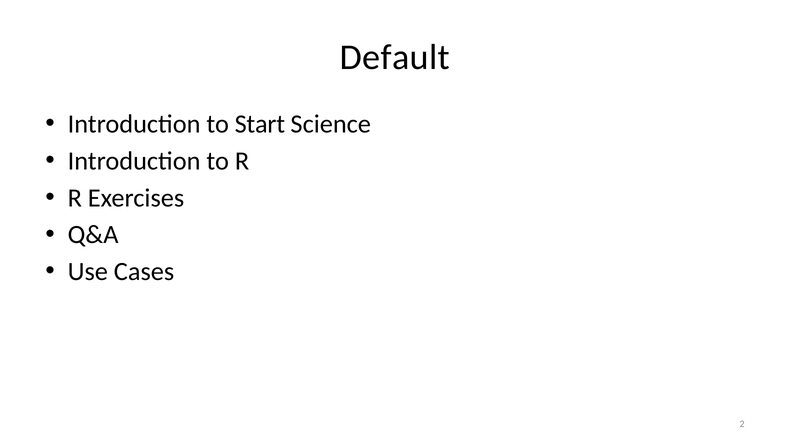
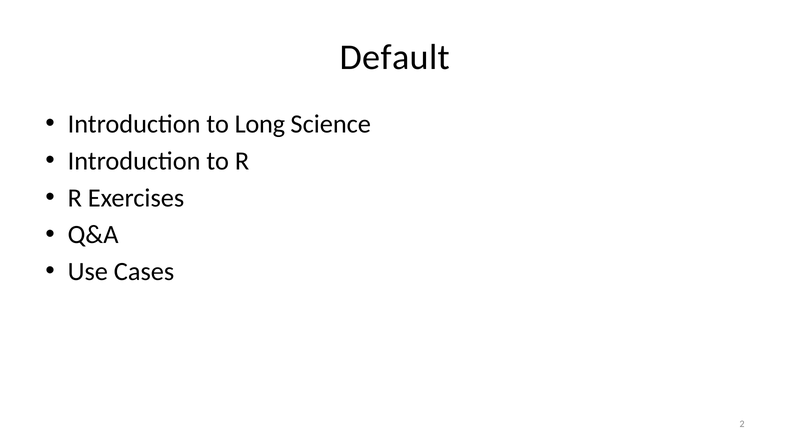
Start: Start -> Long (260, 124)
